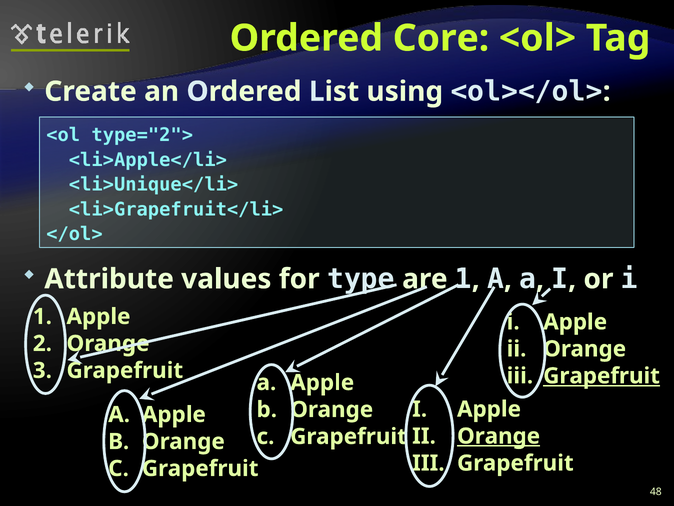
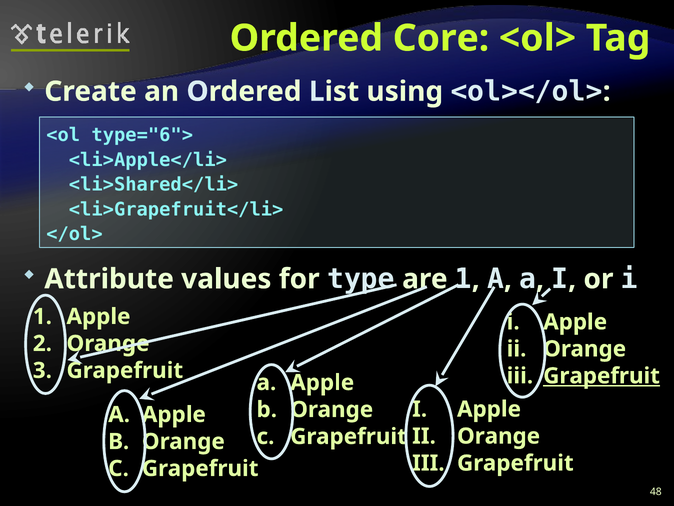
type="2">: type="2"> -> type="6"> (142, 135)
<li>Unique</li>: <li>Unique</li> -> <li>Shared</li> (154, 184)
Orange underline: present -> none (499, 436)
